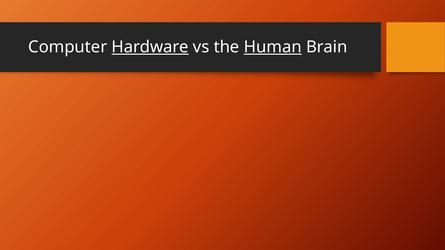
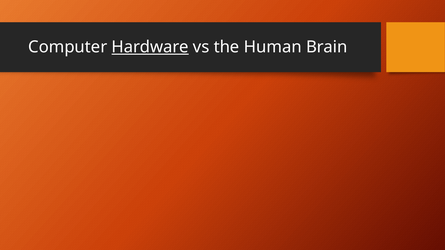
Human underline: present -> none (273, 47)
